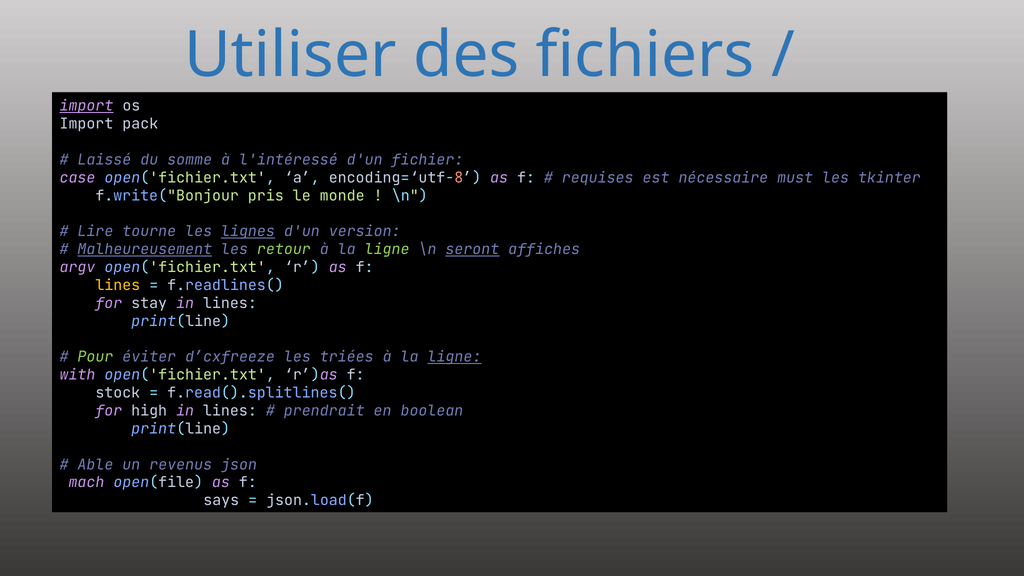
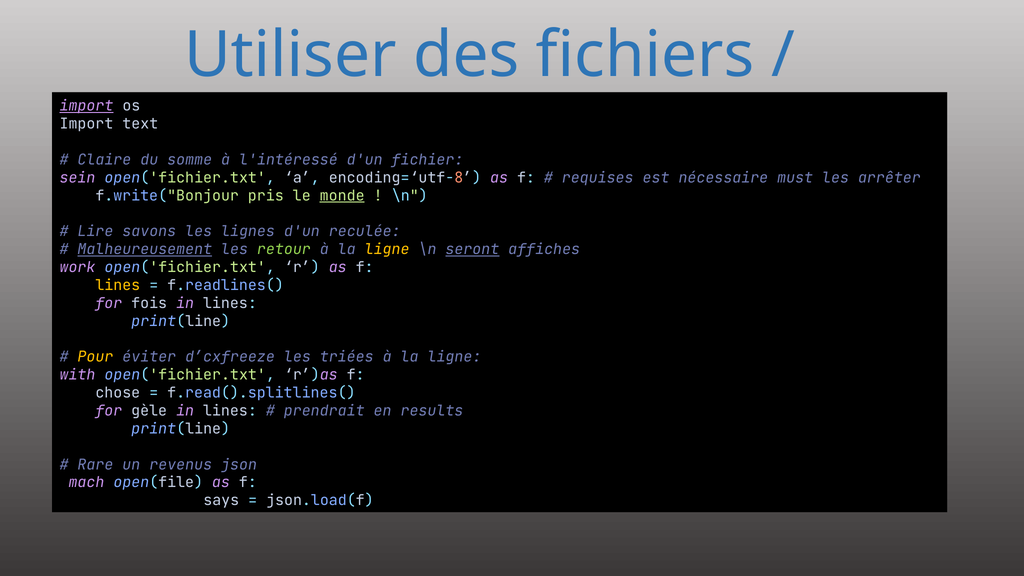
pack: pack -> text (140, 124)
Laissé: Laissé -> Claire (104, 160)
case: case -> sein (77, 178)
tkinter: tkinter -> arrêter (894, 178)
monde underline: none -> present (342, 196)
tourne: tourne -> savons (149, 232)
lignes underline: present -> none (248, 232)
version: version -> reculée (365, 232)
ligne colour: light green -> yellow (387, 249)
argv: argv -> work (77, 267)
stay: stay -> fois (149, 303)
Pour colour: light green -> yellow (95, 357)
ligne underline: present -> none (454, 357)
stock: stock -> chose (118, 393)
high: high -> gèle (149, 411)
boolean: boolean -> results (432, 411)
Able: Able -> Rare (95, 465)
